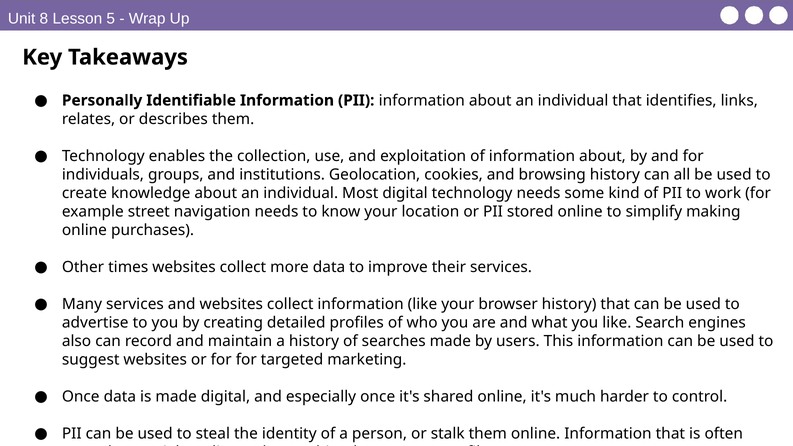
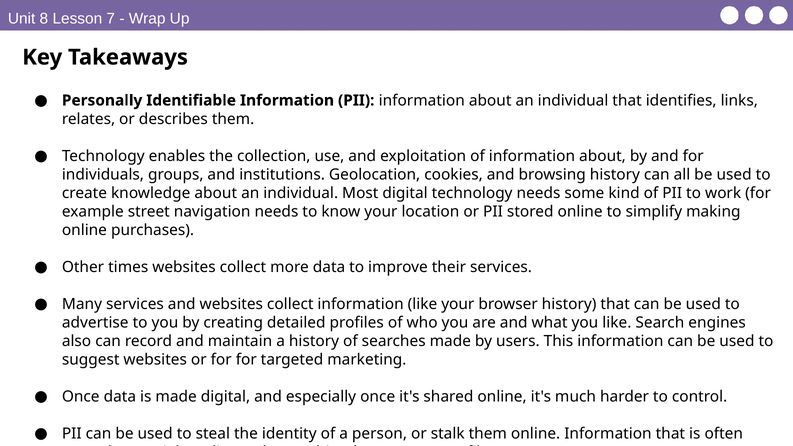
5: 5 -> 7 (111, 19)
